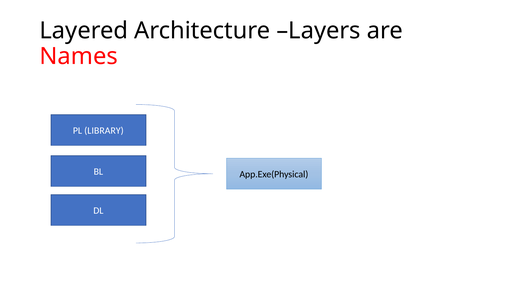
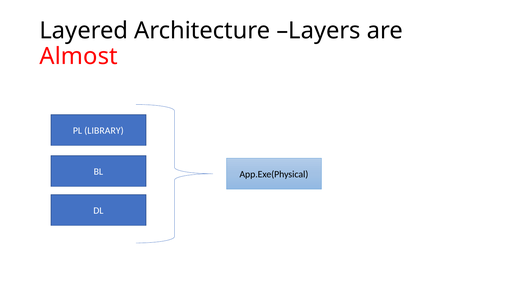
Names: Names -> Almost (79, 56)
